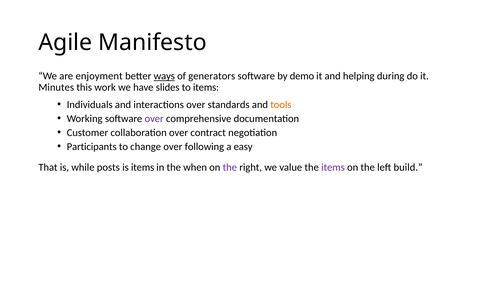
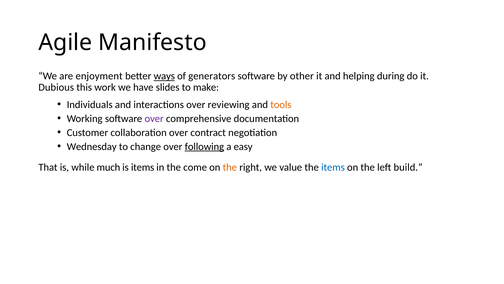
demo: demo -> other (302, 76)
Minutes: Minutes -> Dubious (56, 87)
to items: items -> make (206, 87)
standards: standards -> reviewing (229, 104)
Participants: Participants -> Wednesday (92, 146)
following underline: none -> present (204, 146)
posts: posts -> much (108, 167)
when: when -> come (195, 167)
the colour: purple -> orange (230, 167)
items colour: purple -> blue (333, 167)
